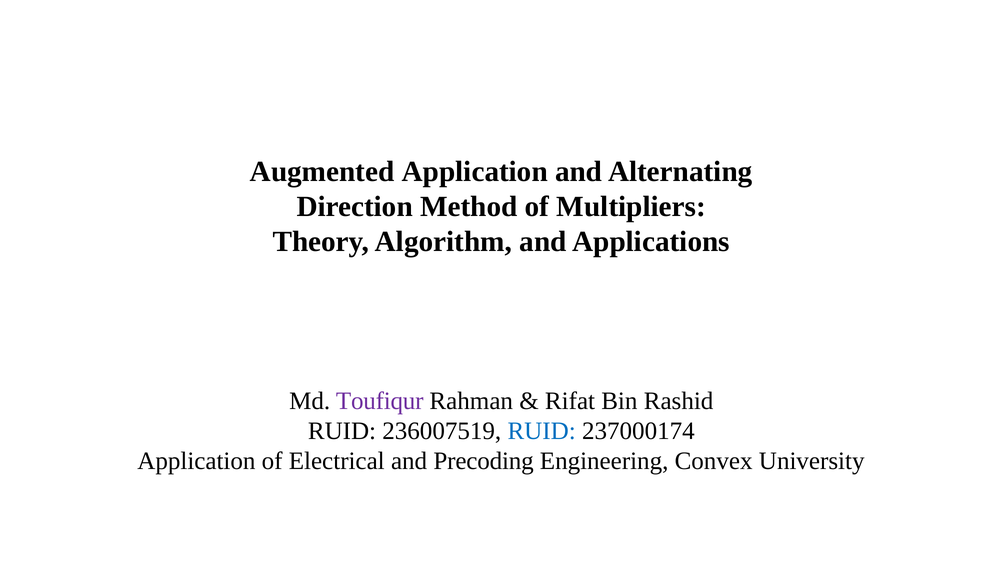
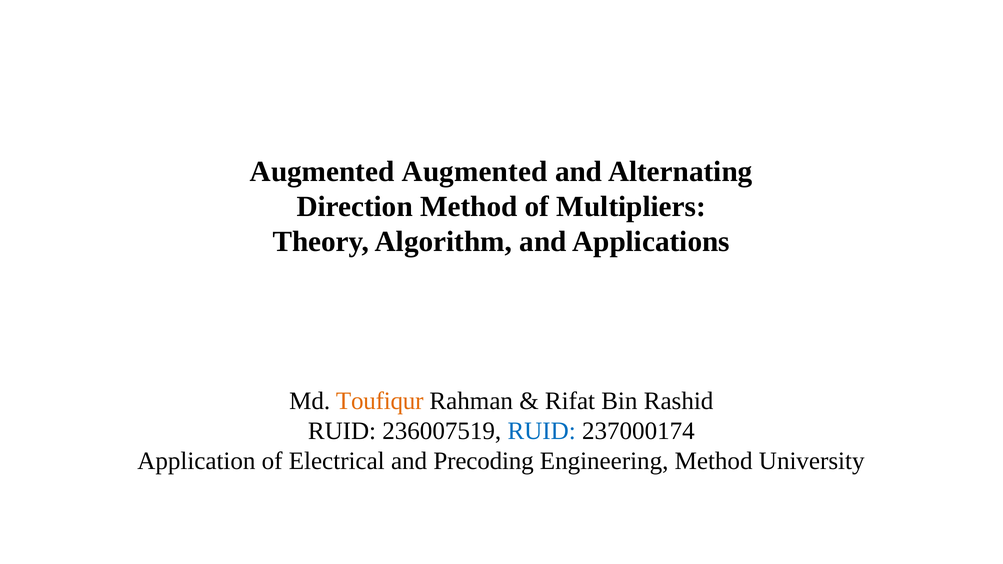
Augmented Application: Application -> Augmented (475, 172)
Toufiqur colour: purple -> orange (380, 401)
Engineering Convex: Convex -> Method (714, 461)
